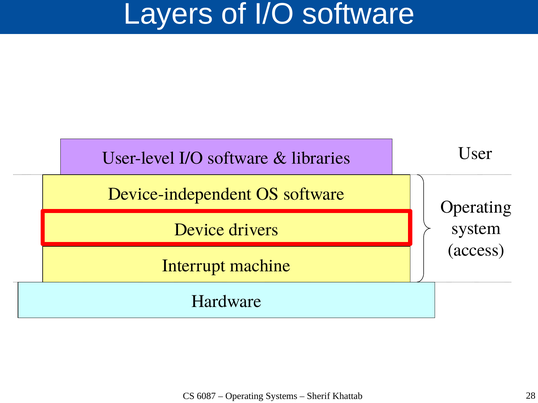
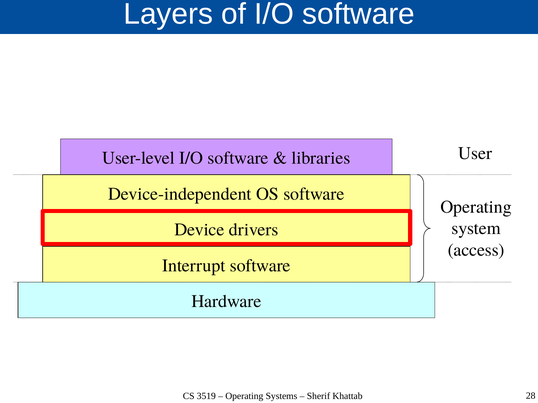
Interrupt machine: machine -> software (260, 266)
6087: 6087 -> 3519 (206, 397)
